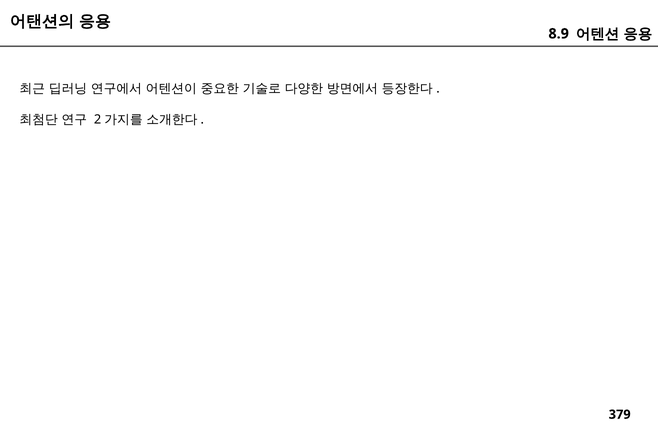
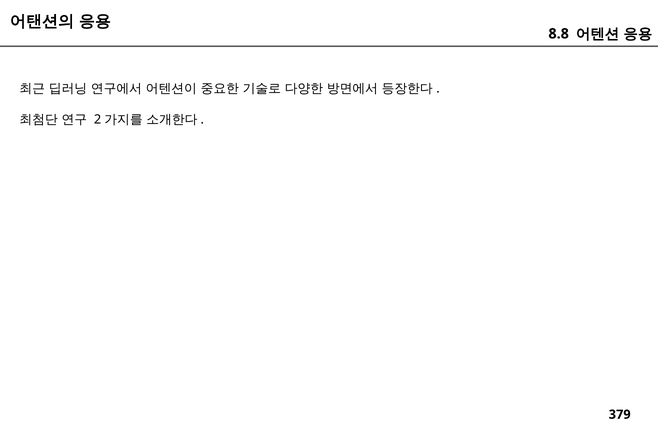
8.9: 8.9 -> 8.8 (559, 34)
